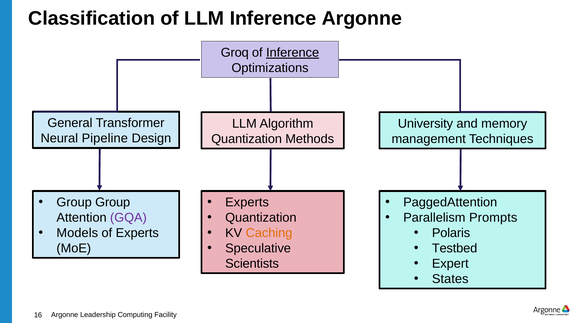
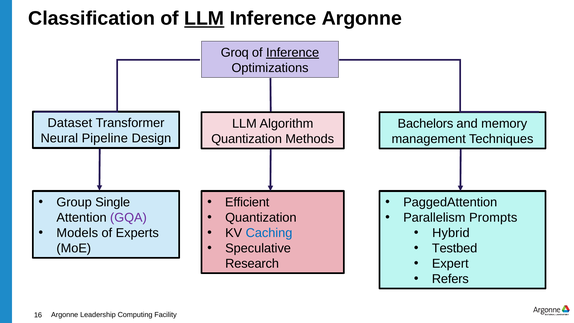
LLM underline: none -> present (204, 19)
General: General -> Dataset (70, 123)
University: University -> Bachelors (425, 123)
Group Group: Group -> Single (113, 202)
Experts: Experts -> Efficient (247, 202)
Caching colour: orange -> blue (269, 233)
Polaris: Polaris -> Hybrid (451, 233)
Scientists: Scientists -> Research (252, 264)
States: States -> Refers (450, 279)
